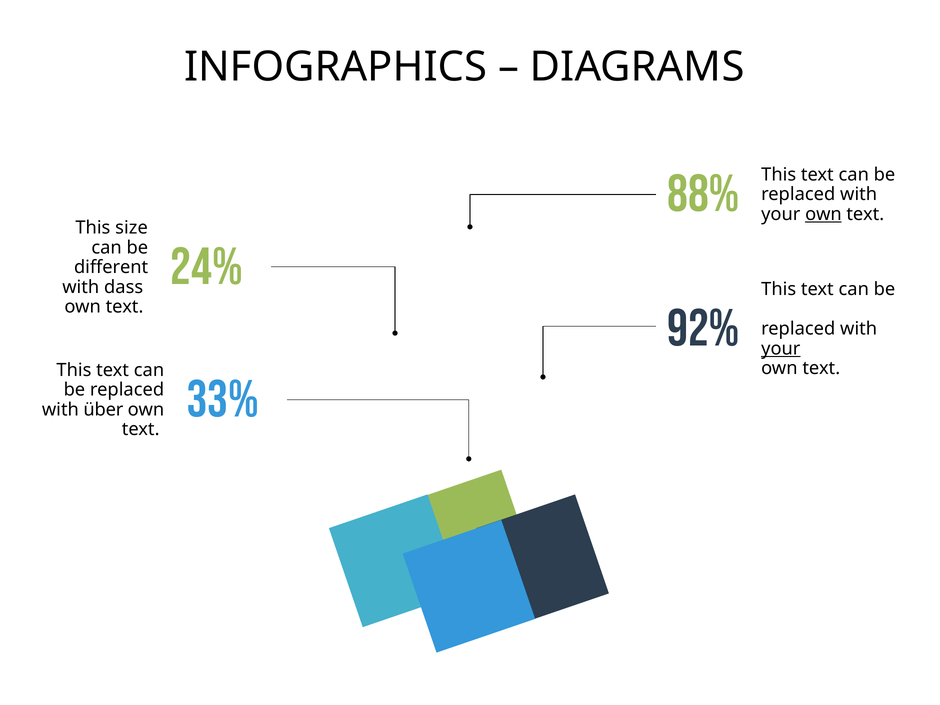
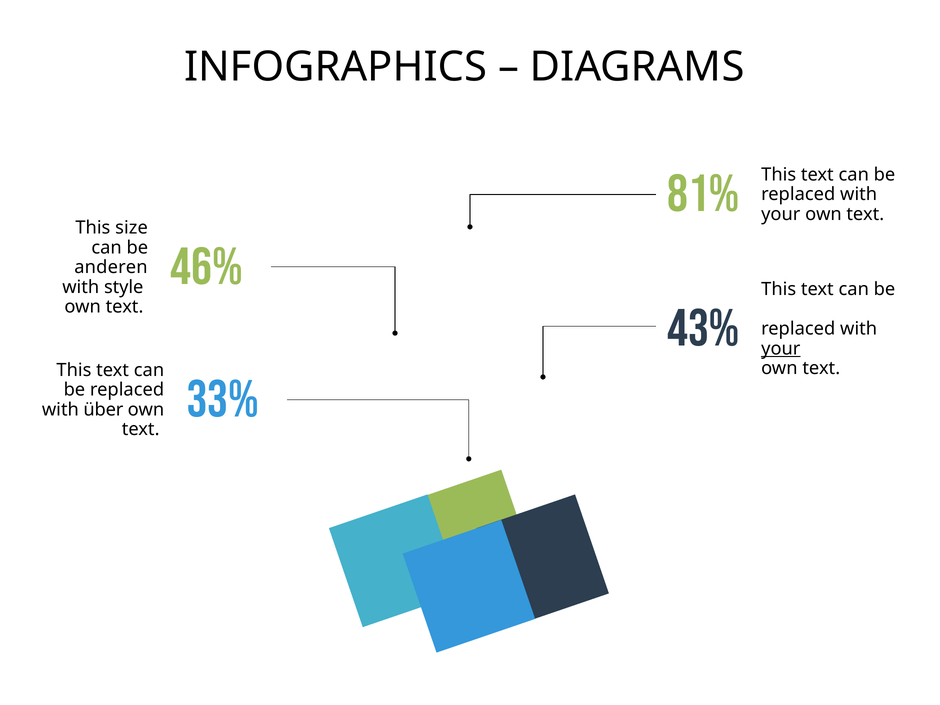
88%: 88% -> 81% (704, 194)
own underline: present -> none (823, 214)
24%: 24% -> 46% (207, 267)
different: different -> anderen (111, 267)
dass: dass -> style (124, 287)
92%: 92% -> 43% (704, 329)
